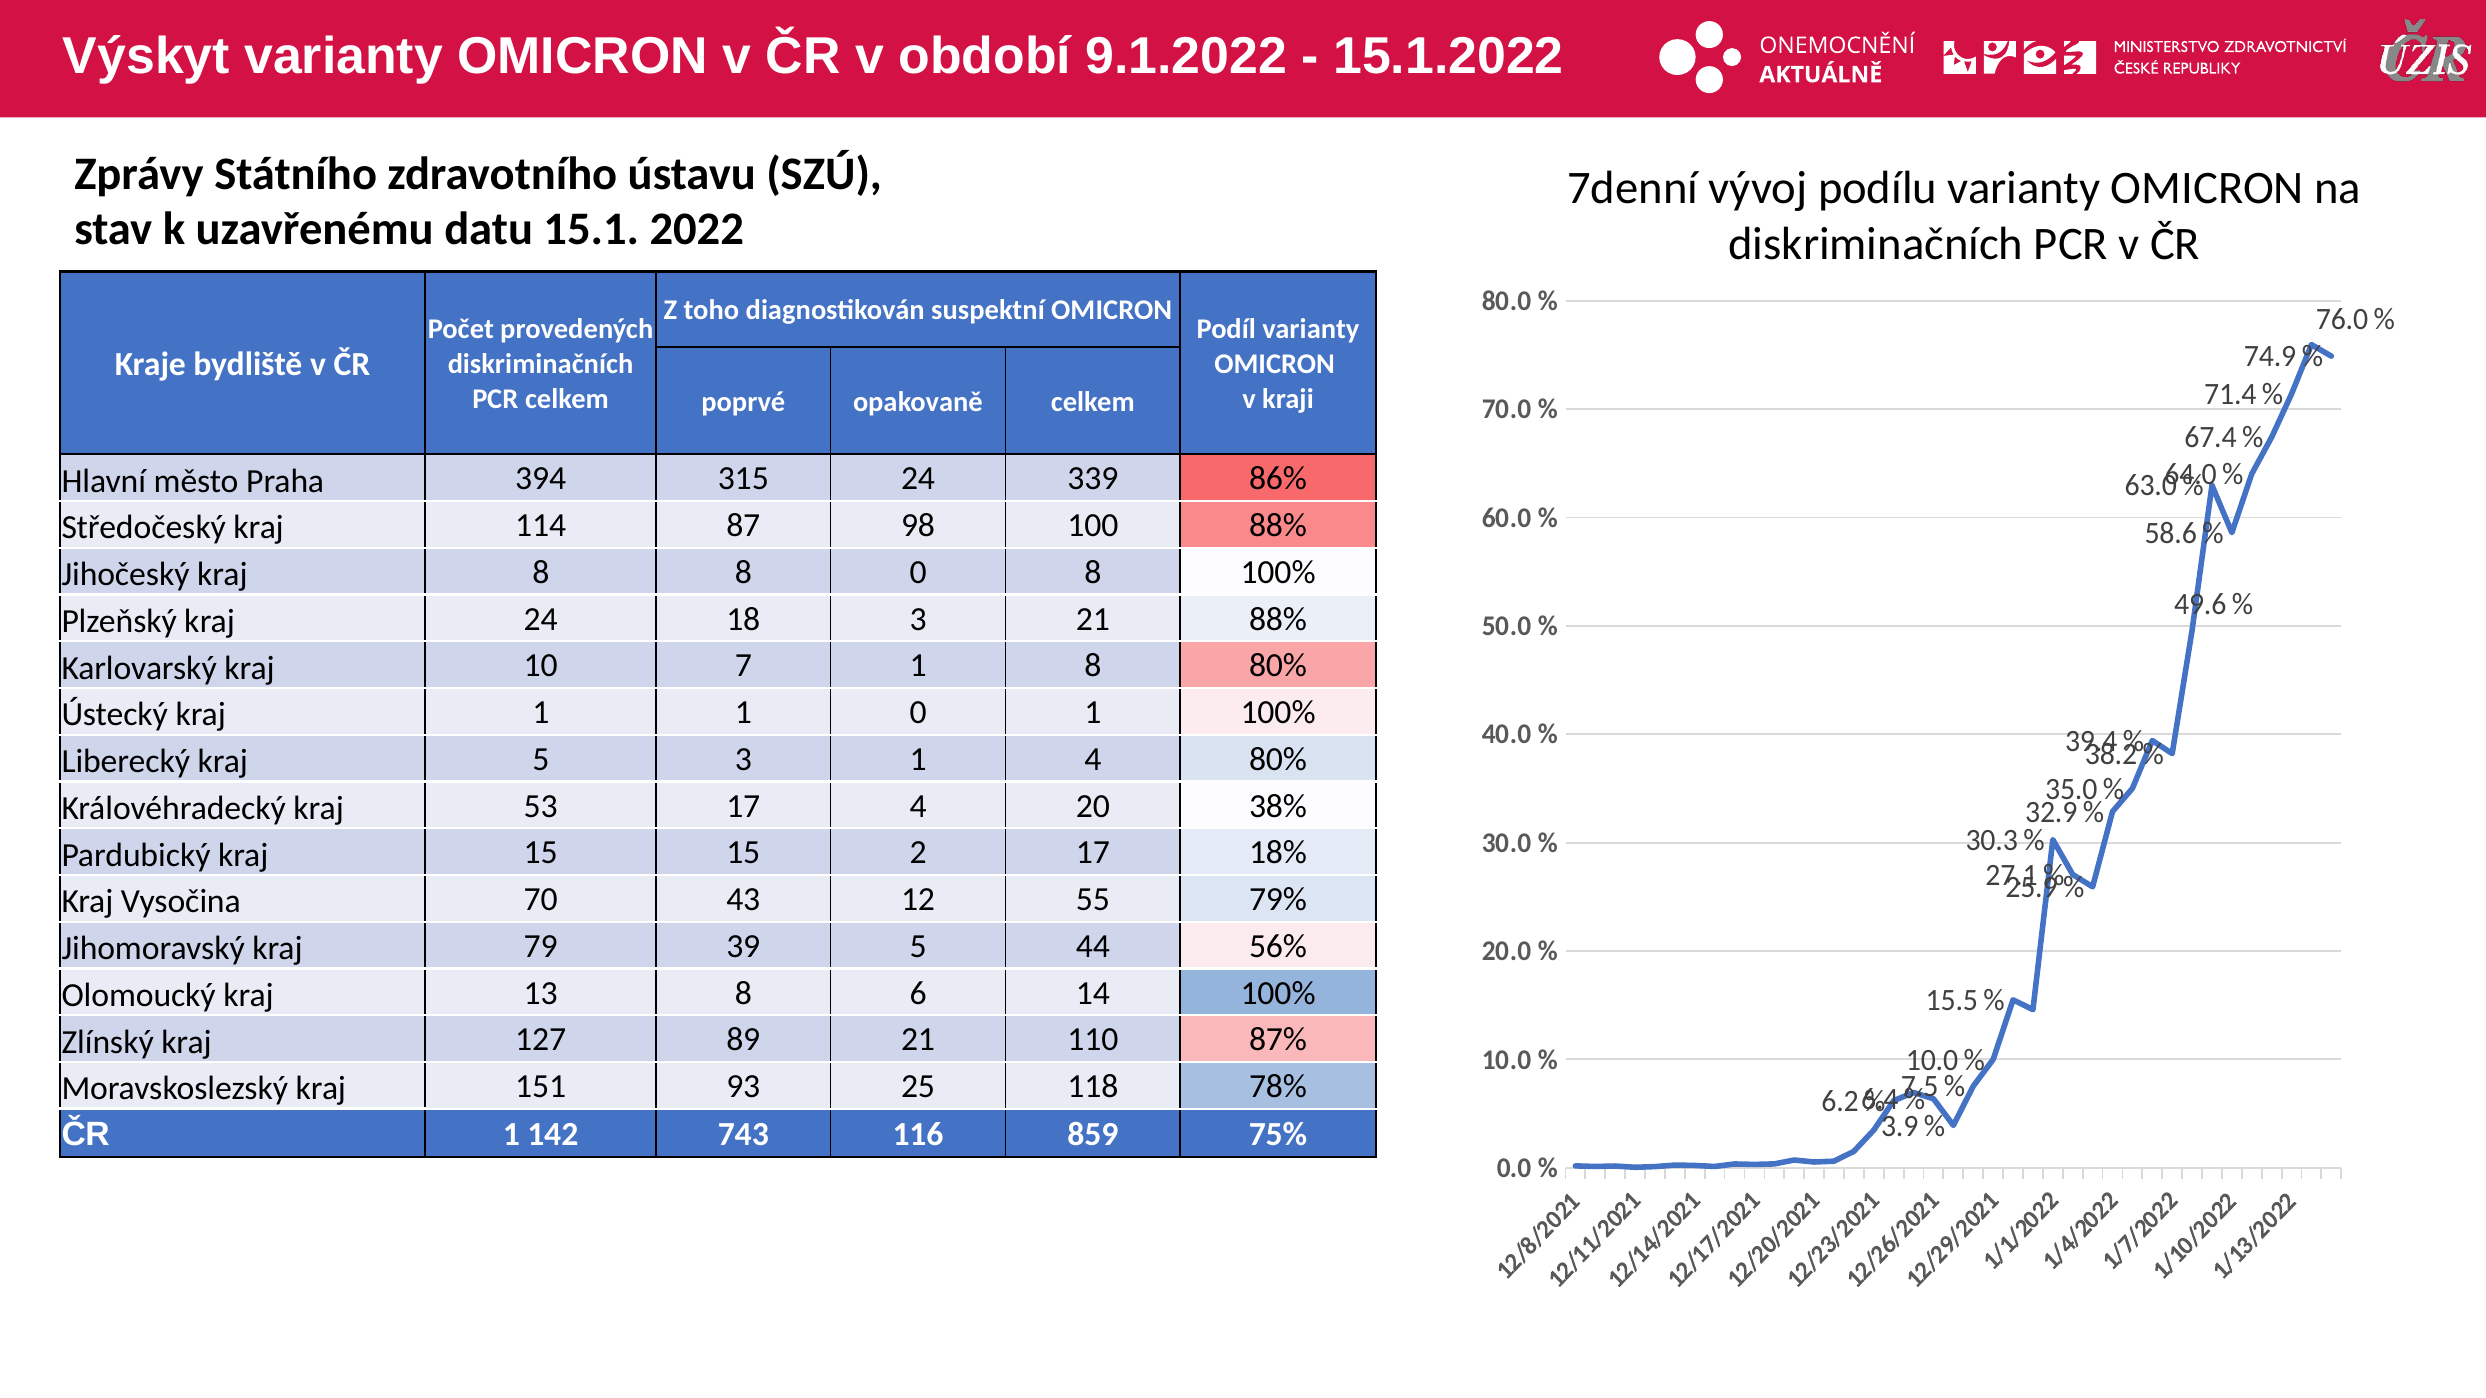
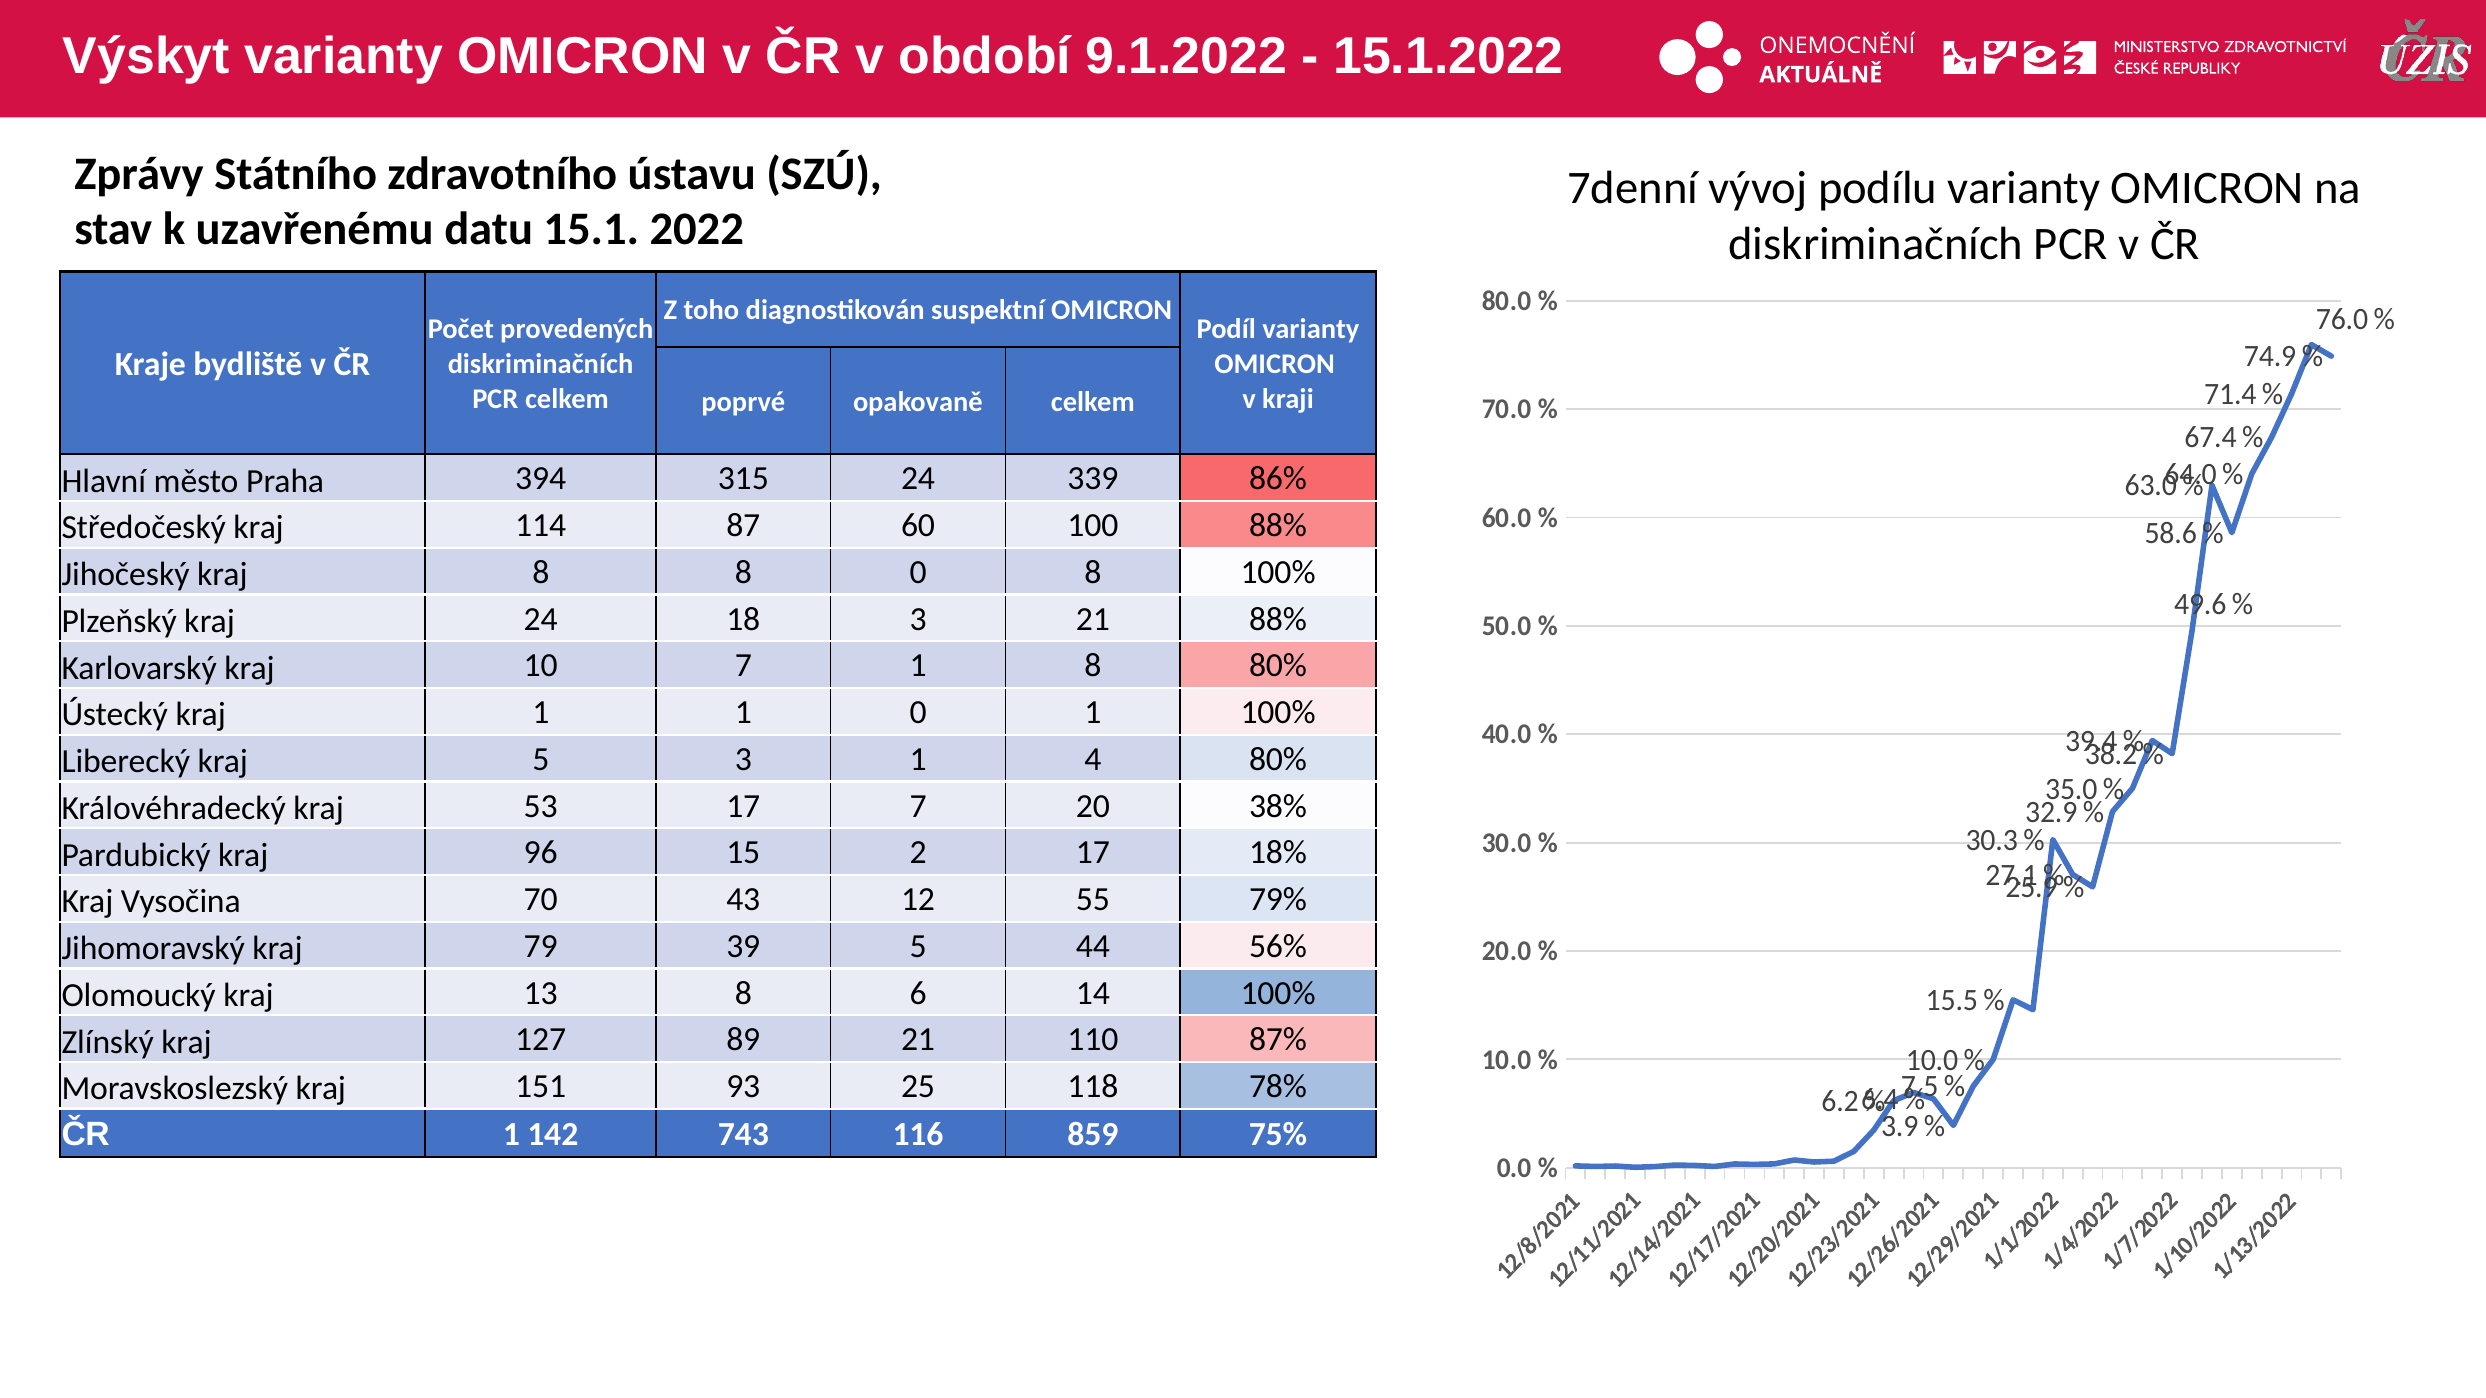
98: 98 -> 60 (918, 526)
17 4: 4 -> 7 (918, 806)
kraj 15: 15 -> 96 (541, 853)
